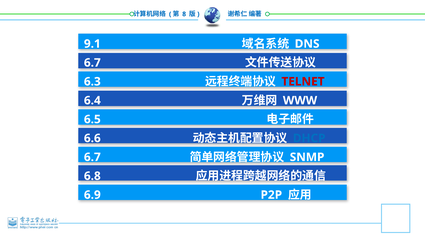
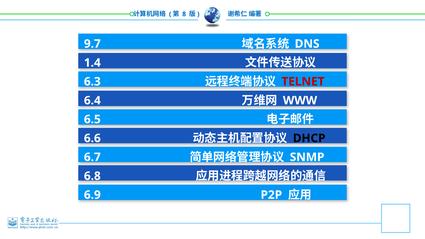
9.1: 9.1 -> 9.7 (92, 44)
6.7: 6.7 -> 1.4 (92, 63)
DHCP colour: blue -> black (309, 138)
